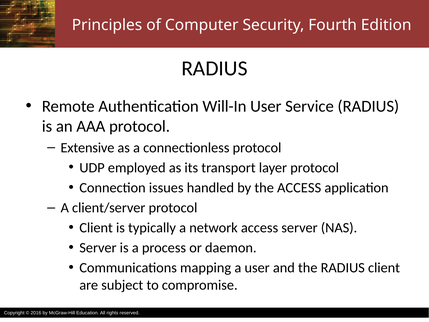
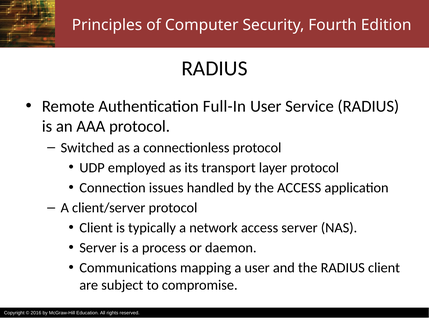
Will-In: Will-In -> Full-In (224, 106)
Extensive: Extensive -> Switched (87, 148)
